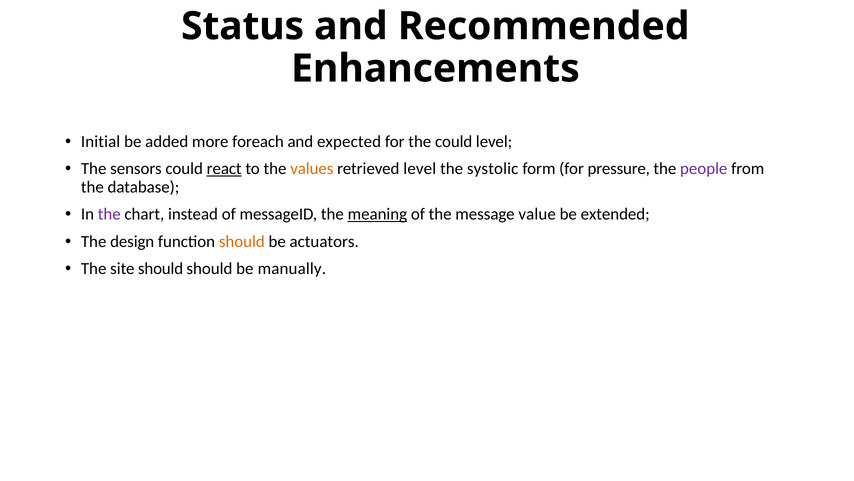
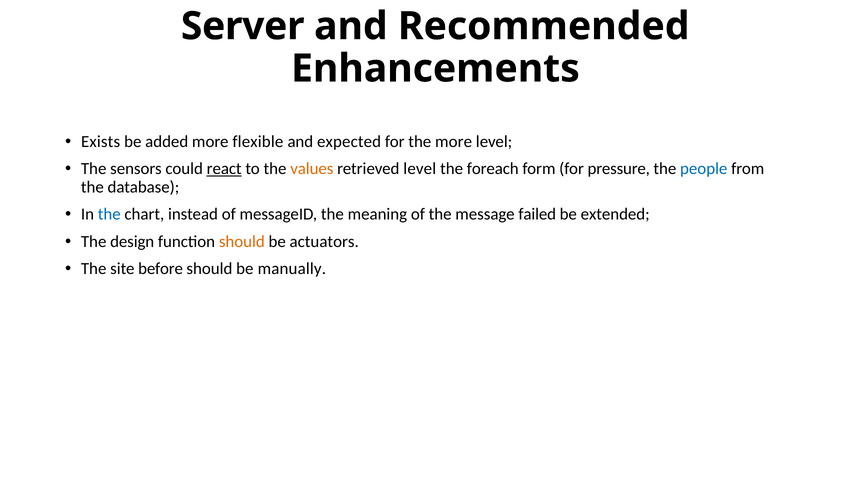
Status: Status -> Server (243, 26)
Initial: Initial -> Exists (101, 141)
foreach: foreach -> flexible (258, 141)
the could: could -> more (454, 141)
systolic: systolic -> foreach (493, 169)
people colour: purple -> blue (704, 169)
the colour: purple -> blue (109, 214)
meaning underline: present -> none (377, 214)
value: value -> failed (537, 214)
site should: should -> before (161, 268)
